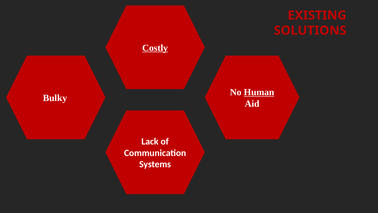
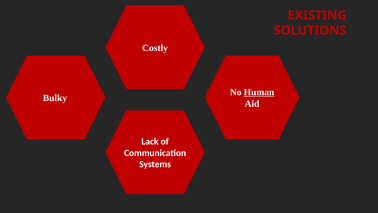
Costly underline: present -> none (155, 48)
